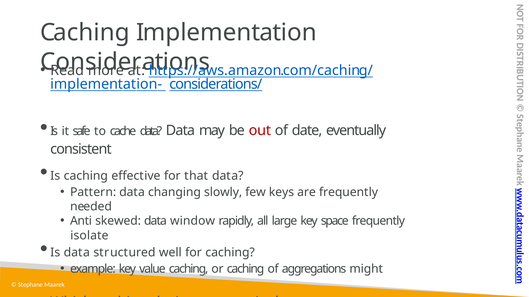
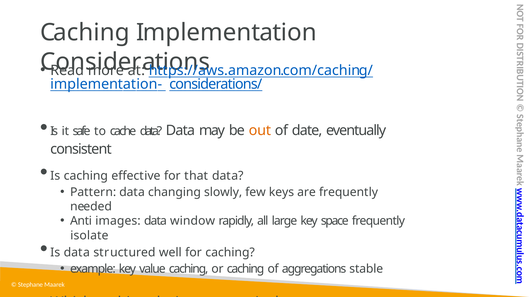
out colour: red -> orange (260, 131)
skewed: skewed -> images (118, 221)
might: might -> stable (366, 269)
